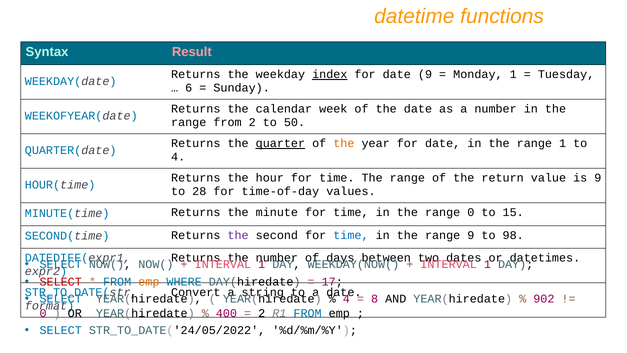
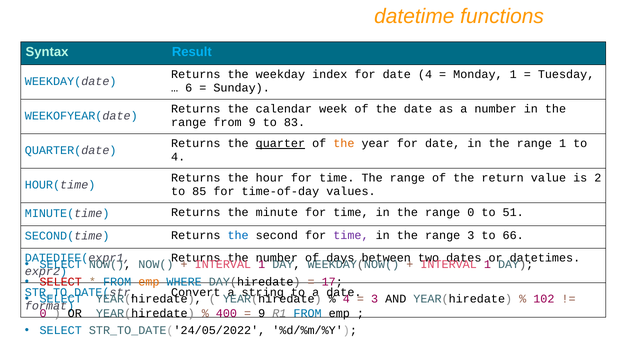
Result colour: pink -> light blue (192, 52)
index underline: present -> none (330, 74)
date 9: 9 -> 4 (425, 74)
from 2: 2 -> 9 (252, 122)
50: 50 -> 83 (295, 122)
is 9: 9 -> 2 (598, 178)
28: 28 -> 85 (199, 191)
15: 15 -> 51 (513, 212)
the colour: purple -> blue (238, 235)
time colour: blue -> purple (351, 235)
range 9: 9 -> 3 (471, 235)
98: 98 -> 66 (513, 235)
8: 8 -> 3 (375, 299)
902: 902 -> 102 (544, 299)
2: 2 -> 9 (262, 313)
